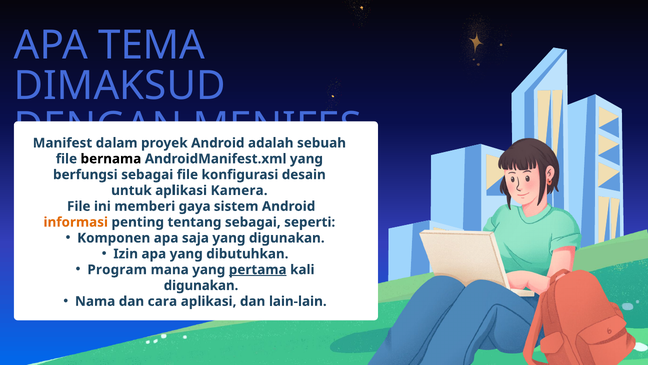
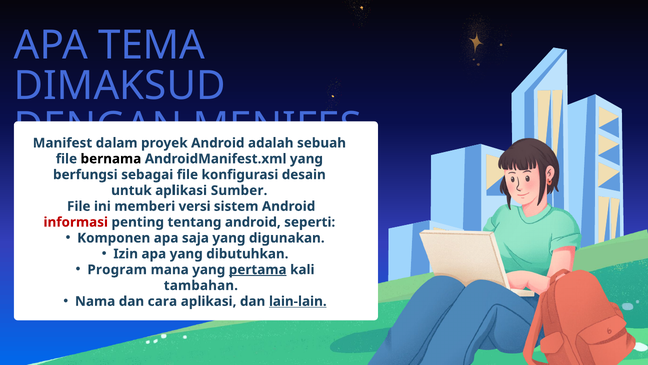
Kamera: Kamera -> Sumber (239, 190)
gaya: gaya -> versi (195, 206)
informasi colour: orange -> red (76, 222)
tentang sebagai: sebagai -> android (253, 222)
digunakan: digunakan -> tambahan (201, 285)
lain-lain underline: none -> present (298, 301)
